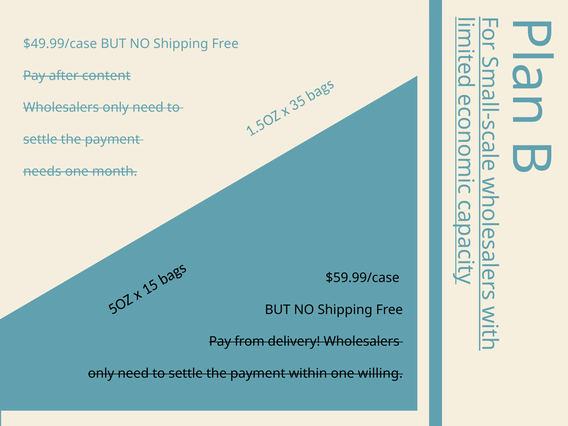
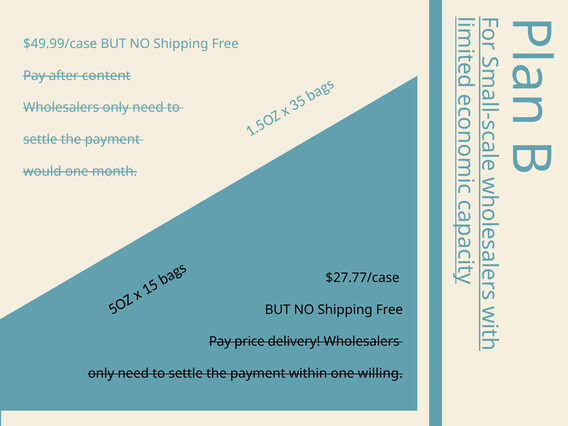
needs: needs -> would (42, 171)
$59.99/case: $59.99/case -> $27.77/case (363, 278)
from: from -> price (250, 342)
